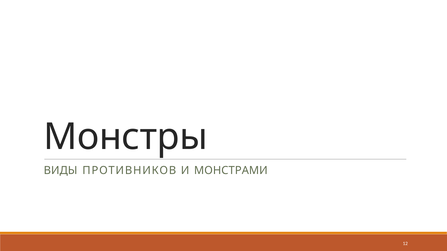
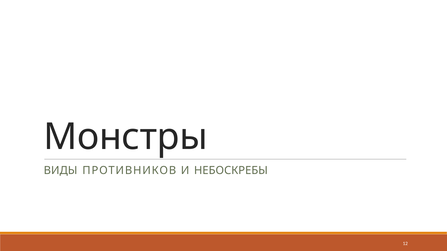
МОНСТРАМИ: МОНСТРАМИ -> НЕБОСКРЕБЫ (231, 171)
